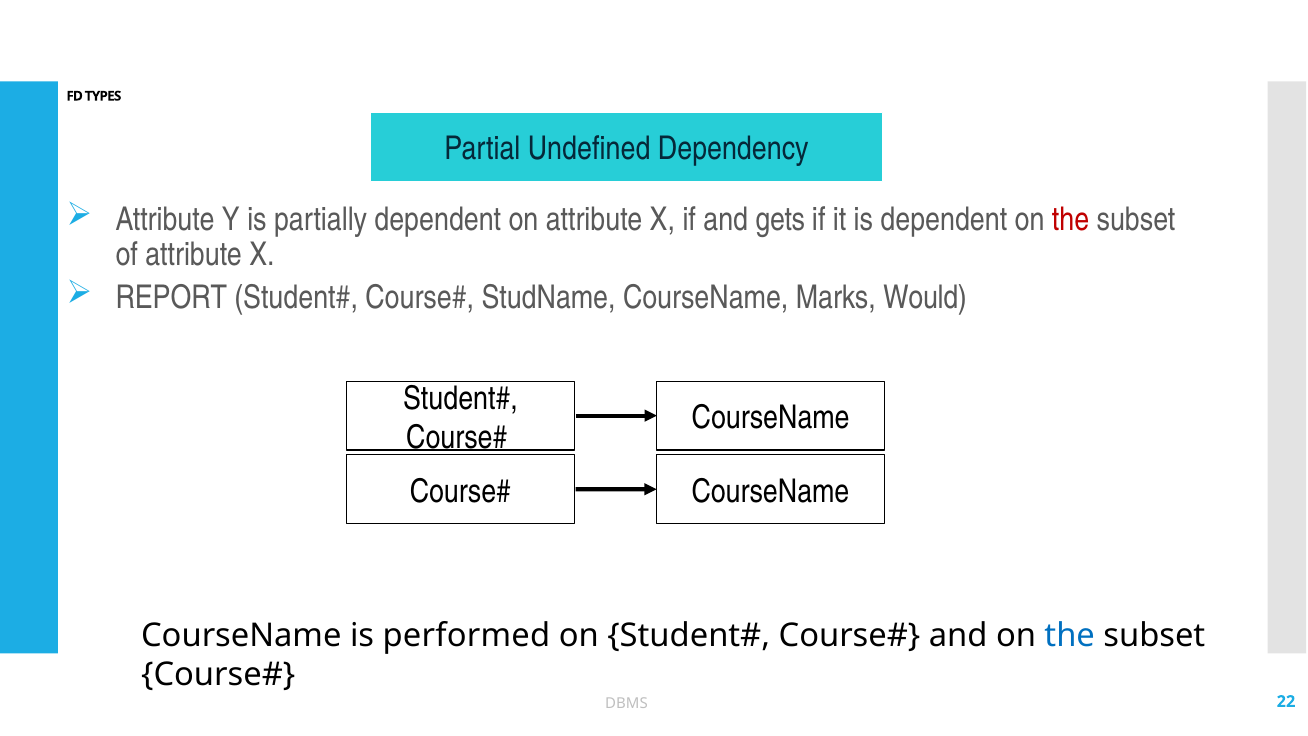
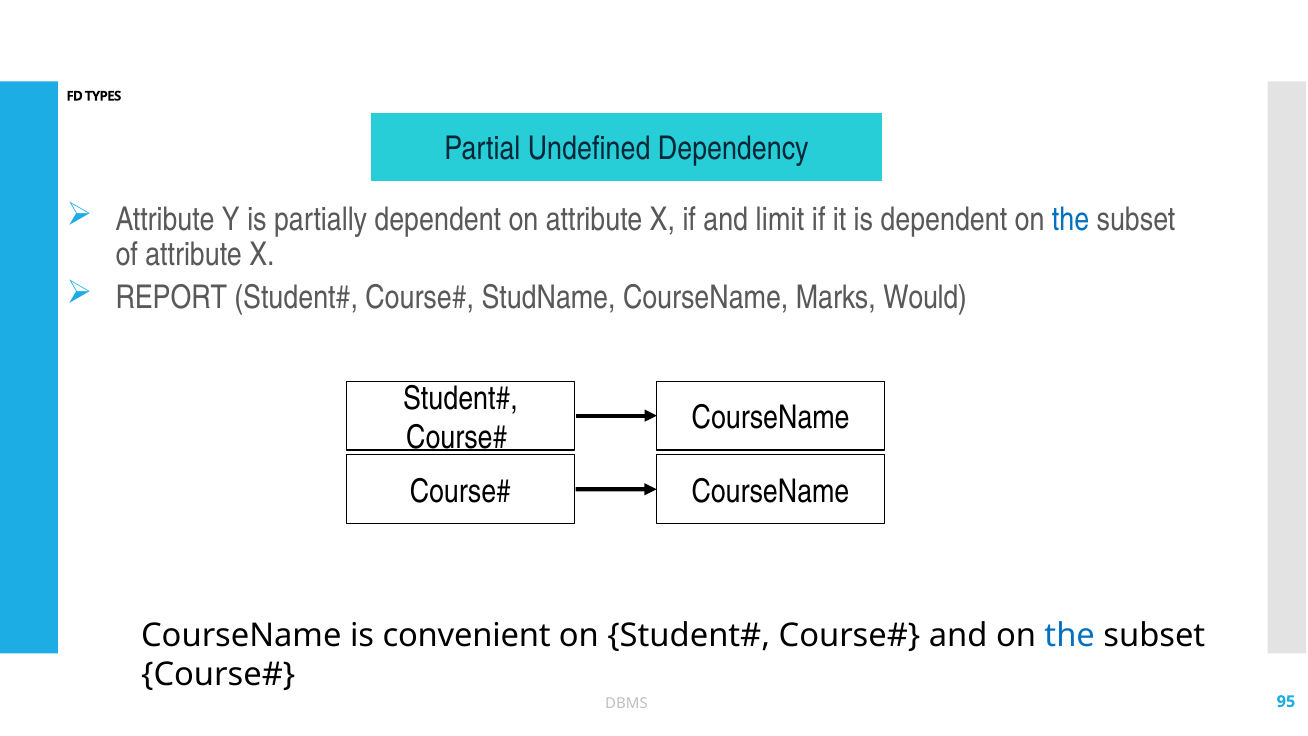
gets: gets -> limit (780, 220)
the colour: red -> blue (1071, 220)
performed: performed -> convenient (467, 635)
22: 22 -> 95 (1286, 701)
